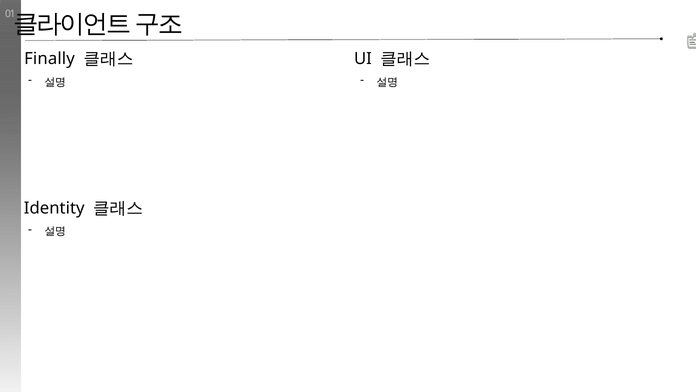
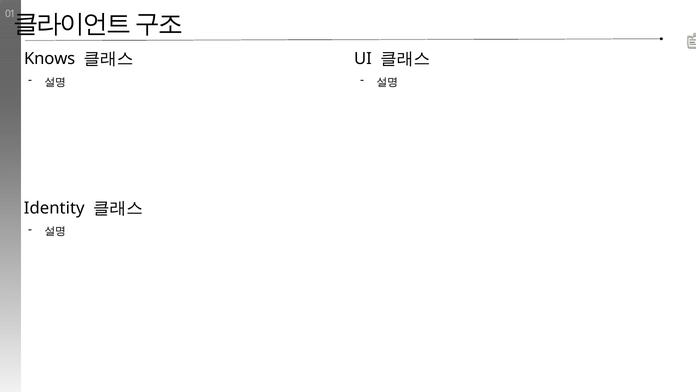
Finally: Finally -> Knows (50, 59)
